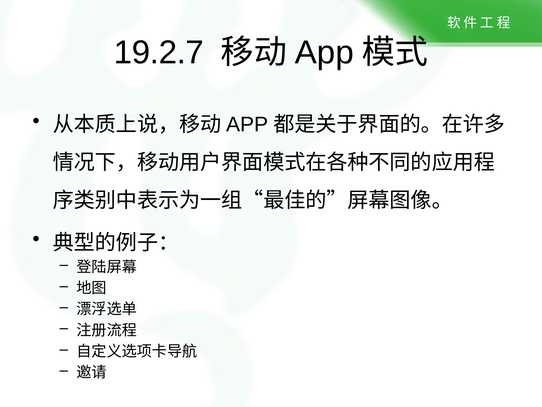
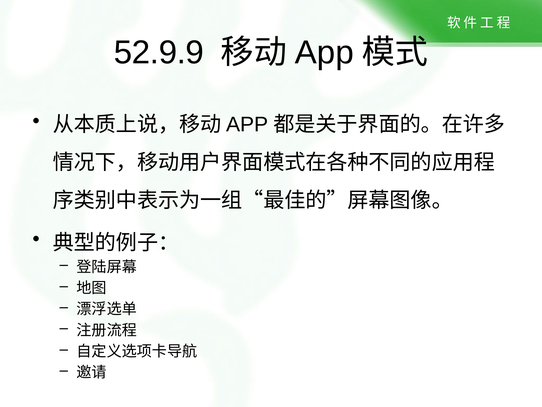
19.2.7: 19.2.7 -> 52.9.9 (159, 52)
